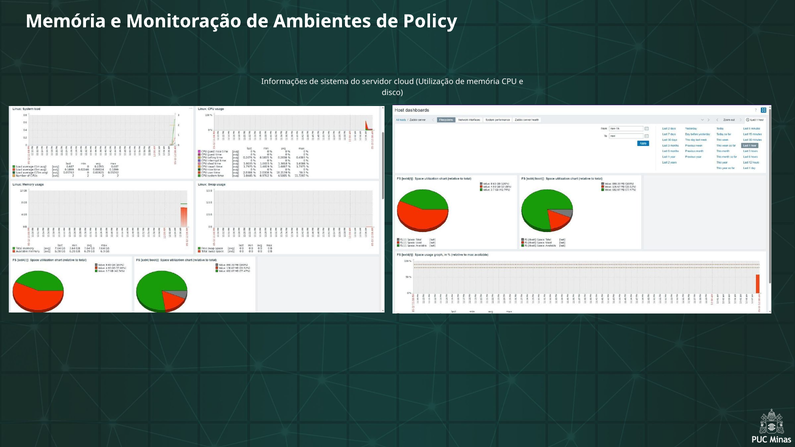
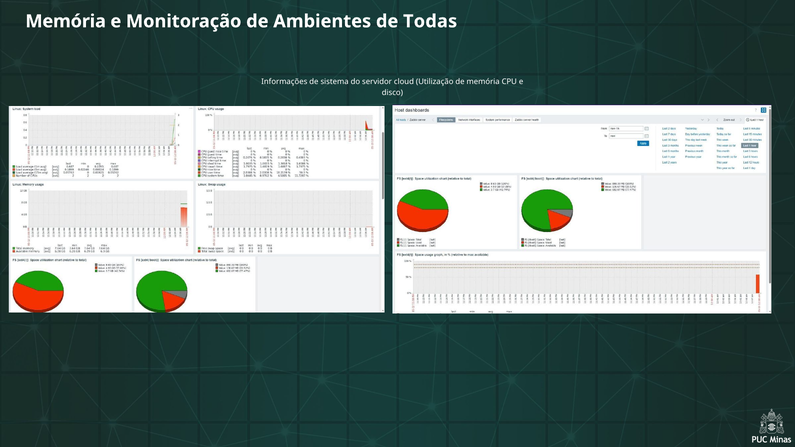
Policy: Policy -> Todas (430, 21)
